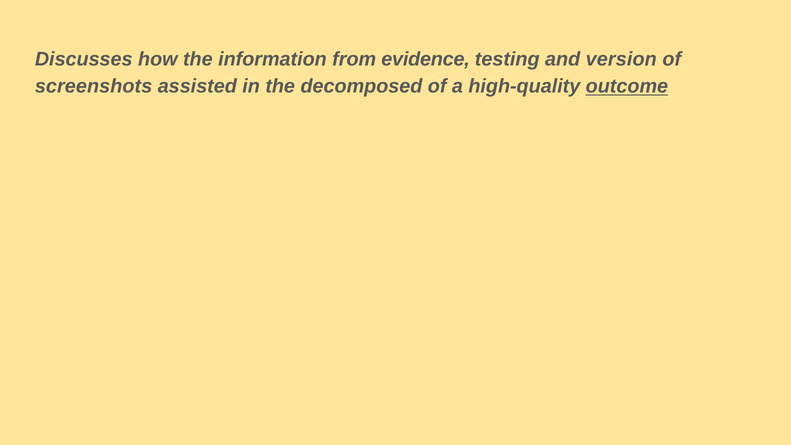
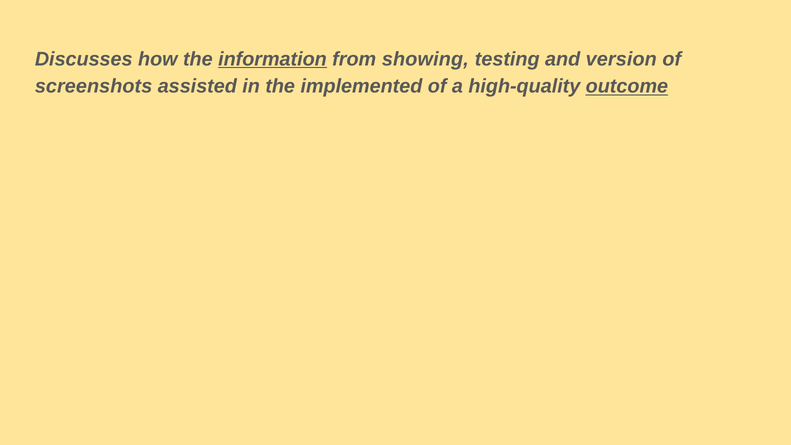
information underline: none -> present (272, 59)
evidence: evidence -> showing (425, 59)
decomposed: decomposed -> implemented (361, 86)
